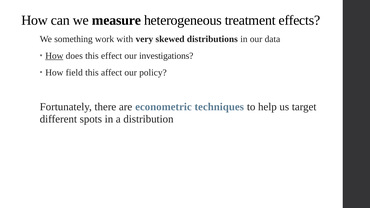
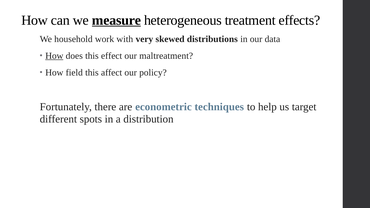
measure underline: none -> present (116, 20)
something: something -> household (73, 39)
investigations: investigations -> maltreatment (166, 56)
